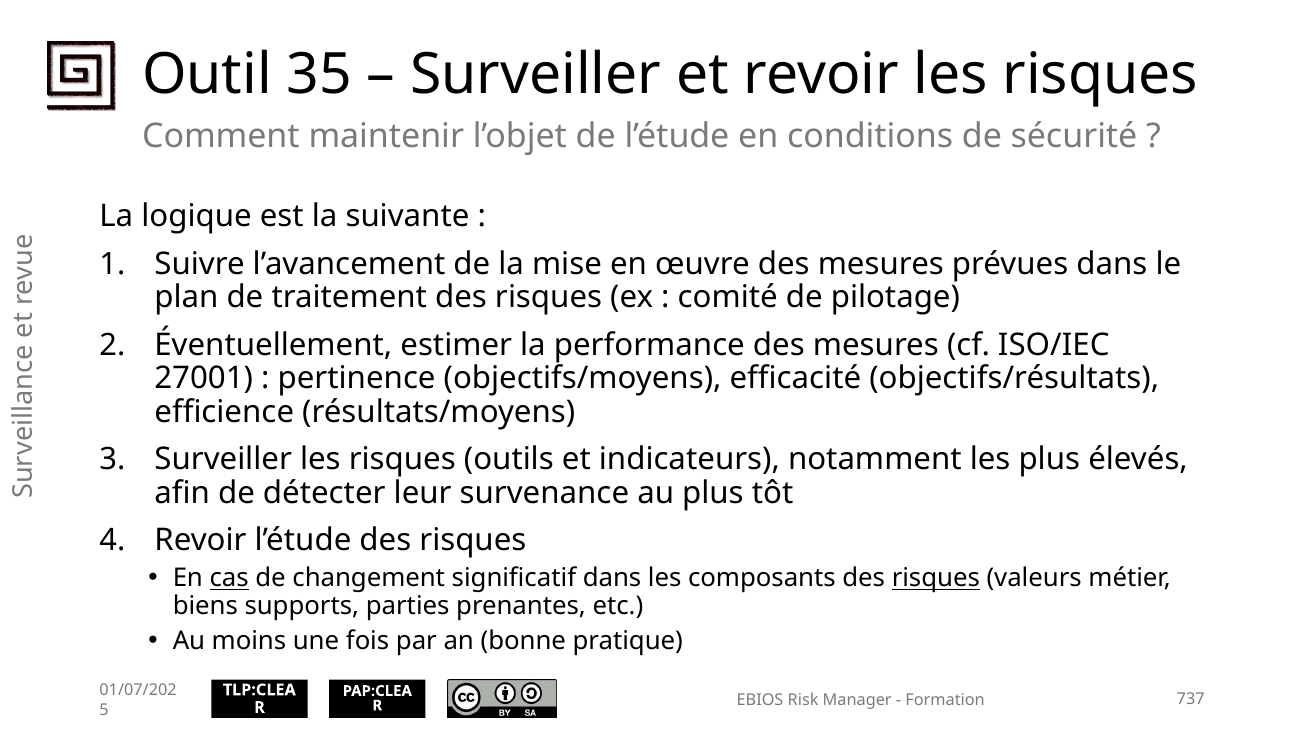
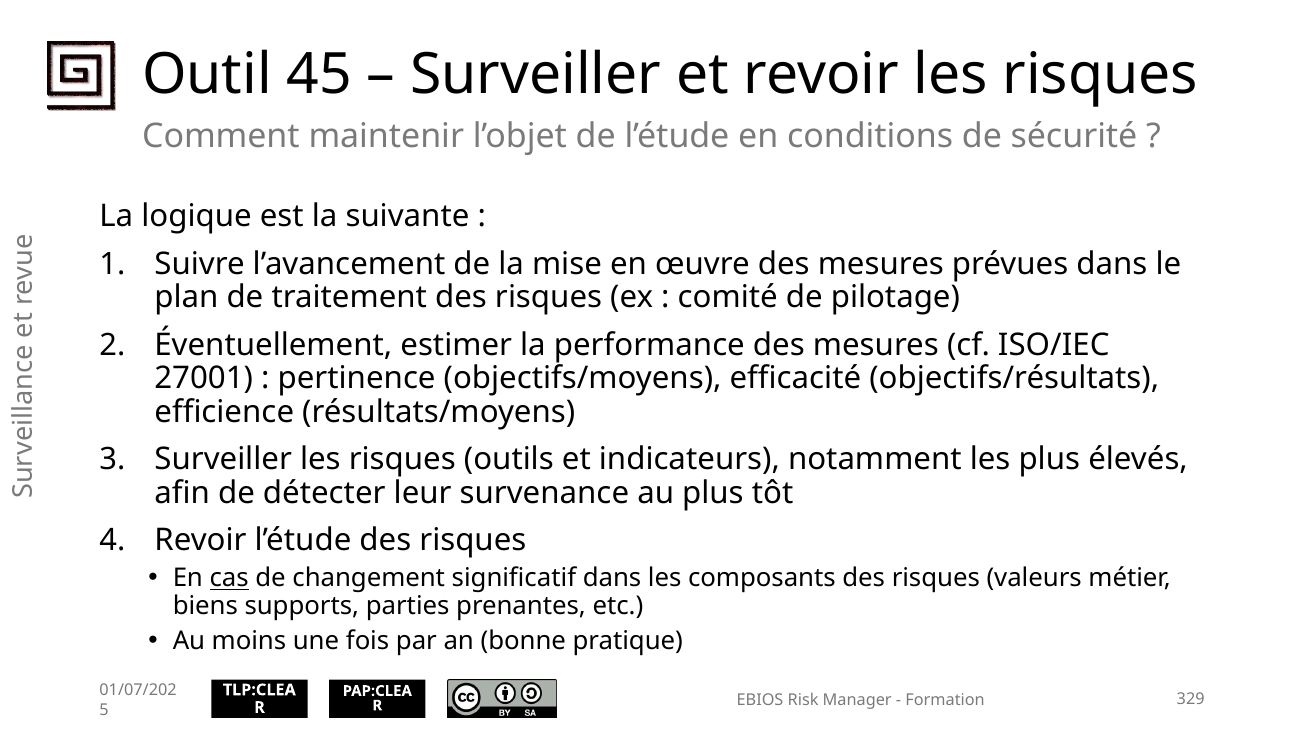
35: 35 -> 45 (319, 74)
risques underline: present -> none (936, 579)
737: 737 -> 329 (1191, 699)
